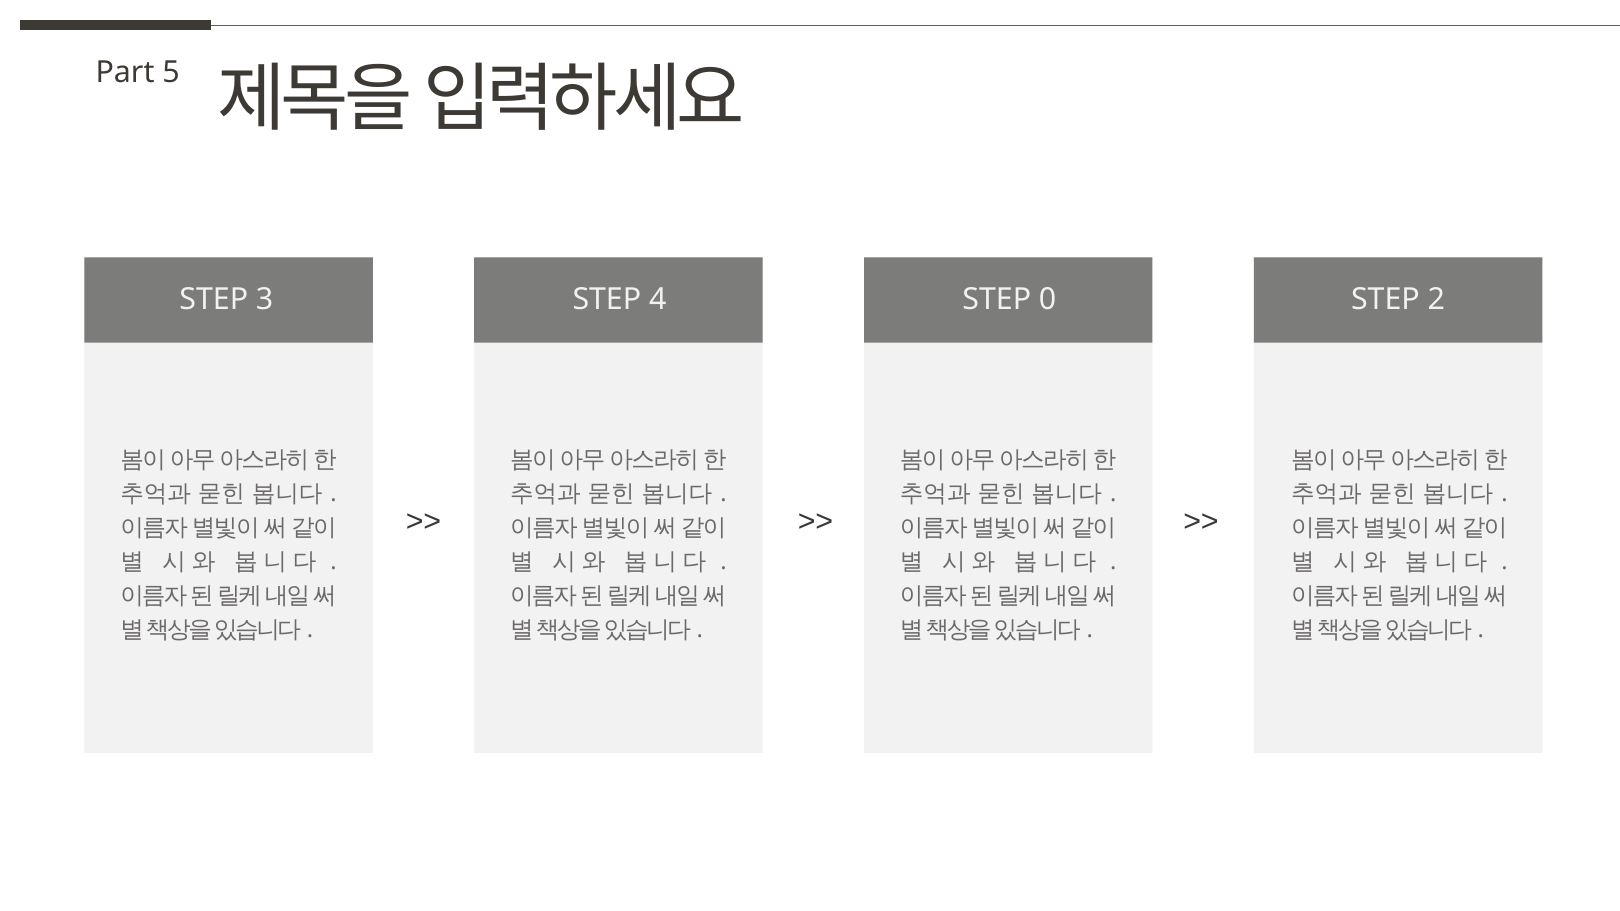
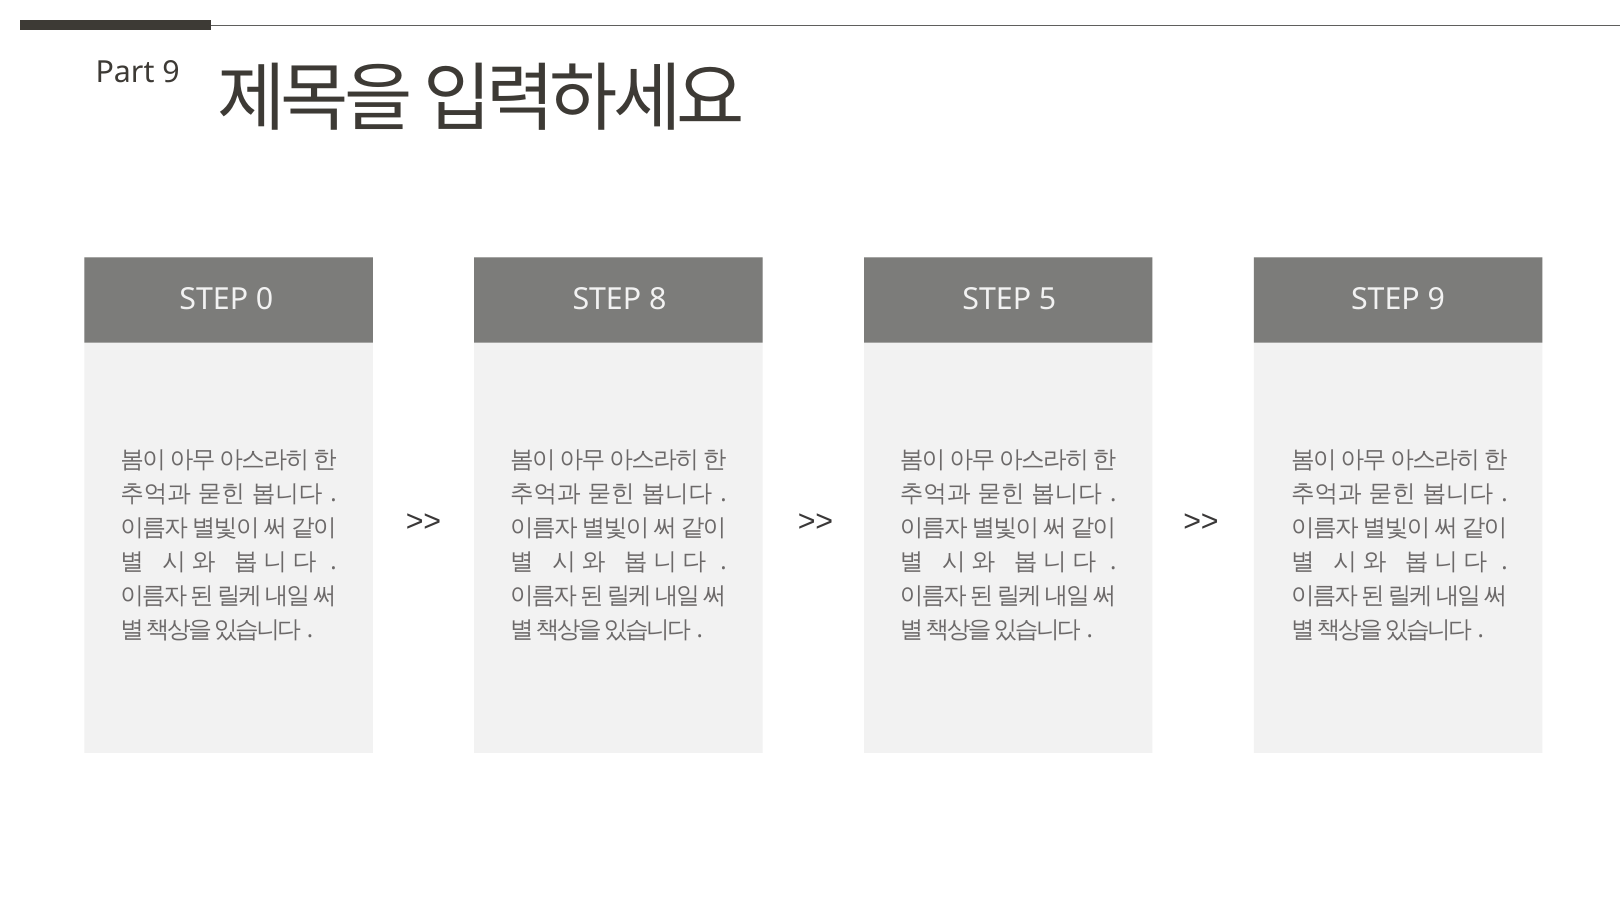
Part 5: 5 -> 9 (171, 72)
3: 3 -> 0 (265, 300)
4: 4 -> 8 (658, 300)
0: 0 -> 5 (1048, 300)
STEP 2: 2 -> 9 (1436, 300)
